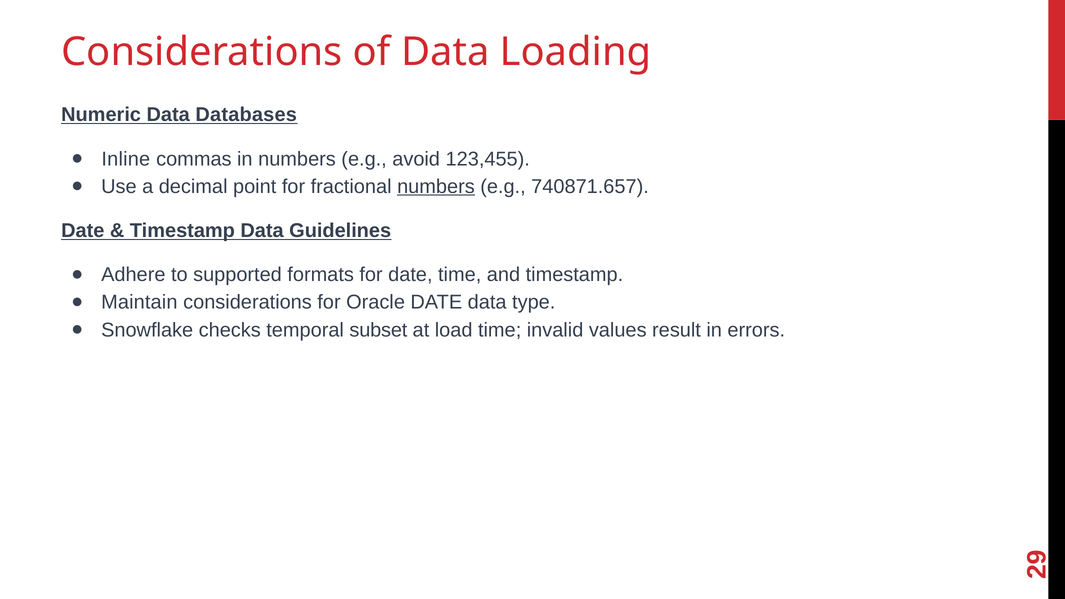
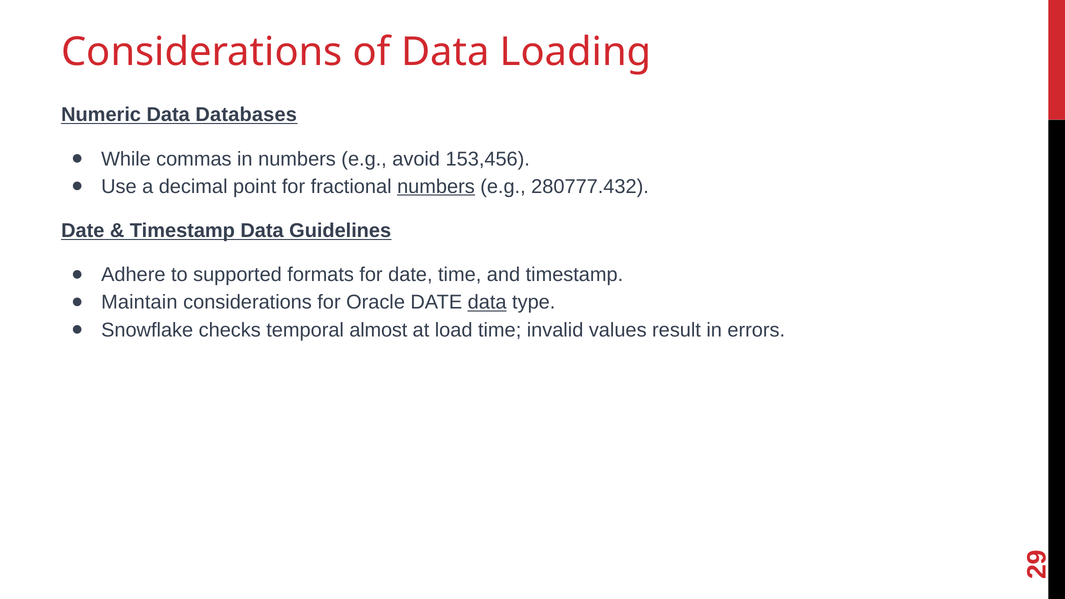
Inline: Inline -> While (126, 159)
123,455: 123,455 -> 153,456 (488, 159)
740871.657: 740871.657 -> 280777.432 (590, 186)
data underline: none -> present (487, 302)
subset: subset -> almost (378, 330)
